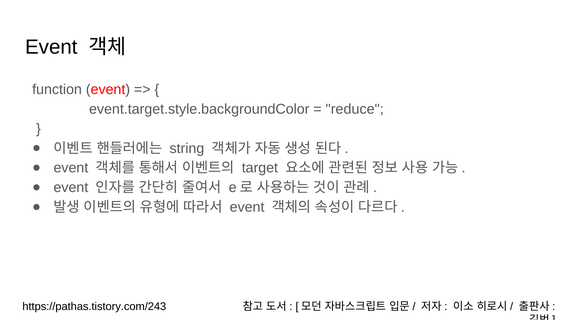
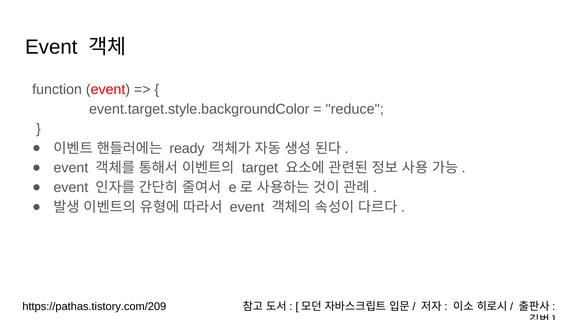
string: string -> ready (187, 148)
https://pathas.tistory.com/243: https://pathas.tistory.com/243 -> https://pathas.tistory.com/209 (94, 307)
